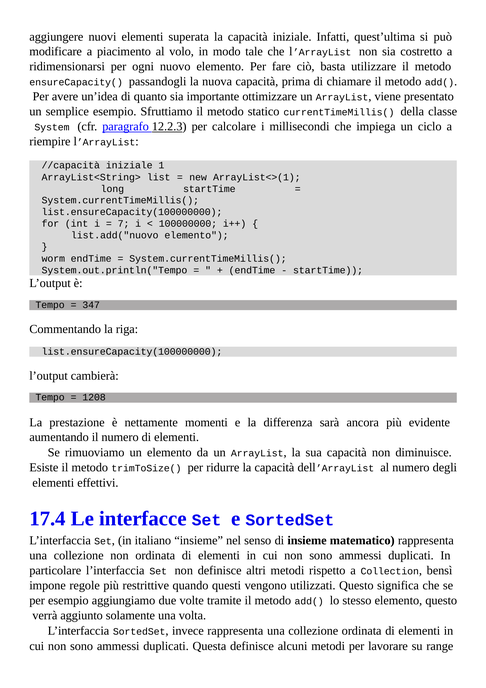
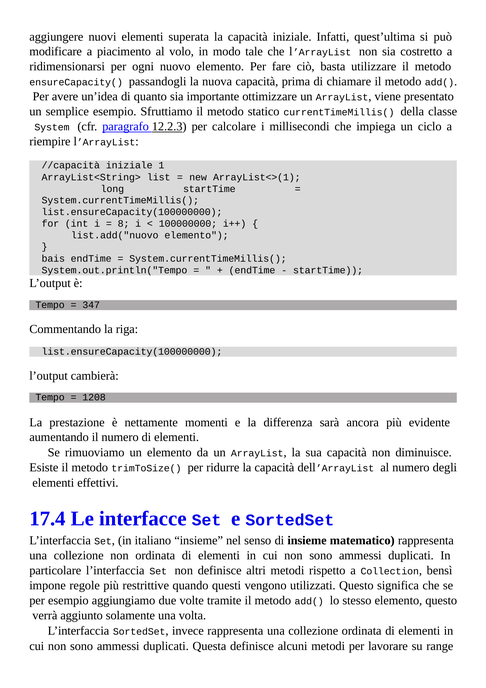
7: 7 -> 8 (124, 224)
worm: worm -> bais (53, 258)
